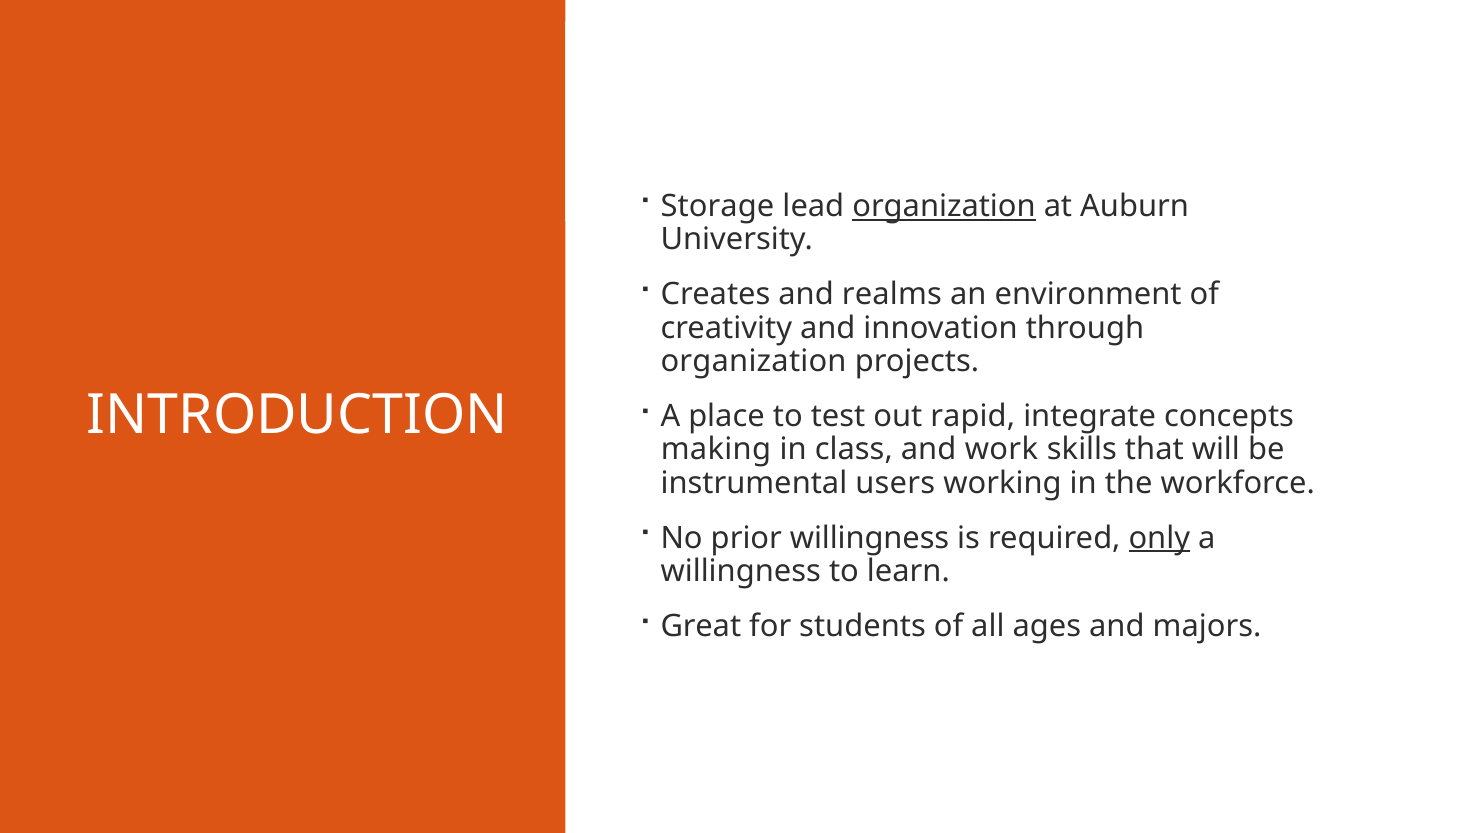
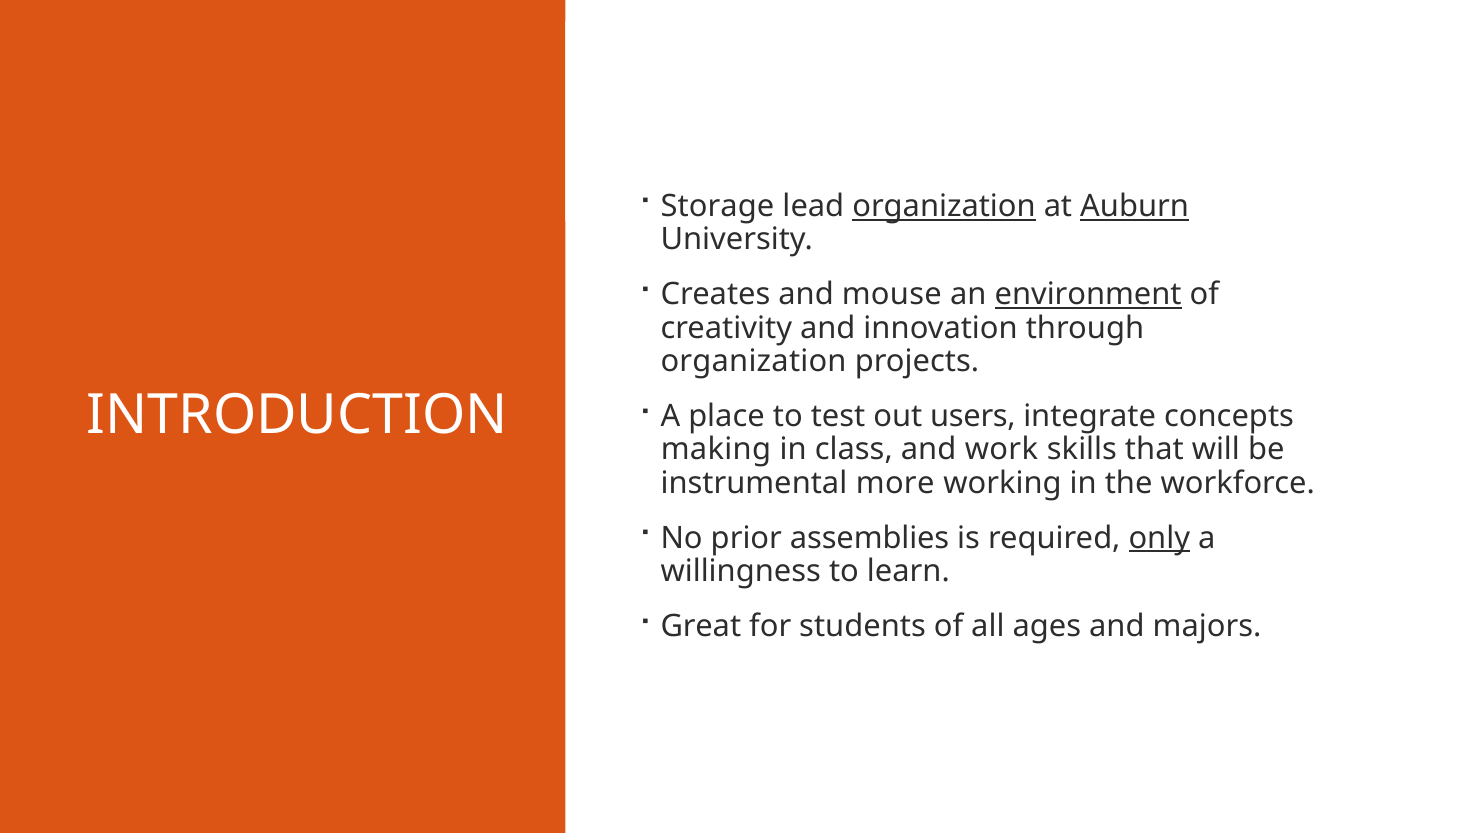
Auburn underline: none -> present (1135, 206)
realms: realms -> mouse (892, 295)
environment underline: none -> present (1088, 295)
rapid: rapid -> users (973, 416)
users: users -> more (895, 483)
prior willingness: willingness -> assemblies (870, 538)
